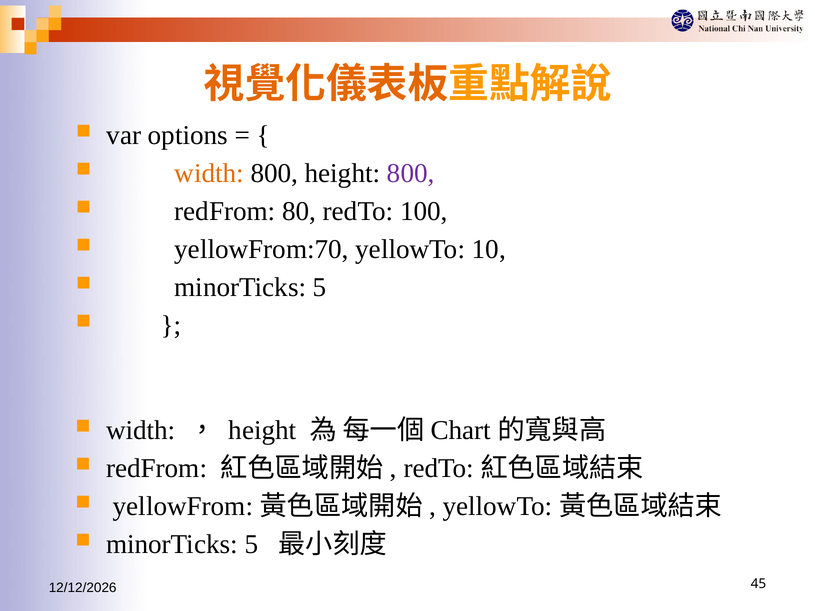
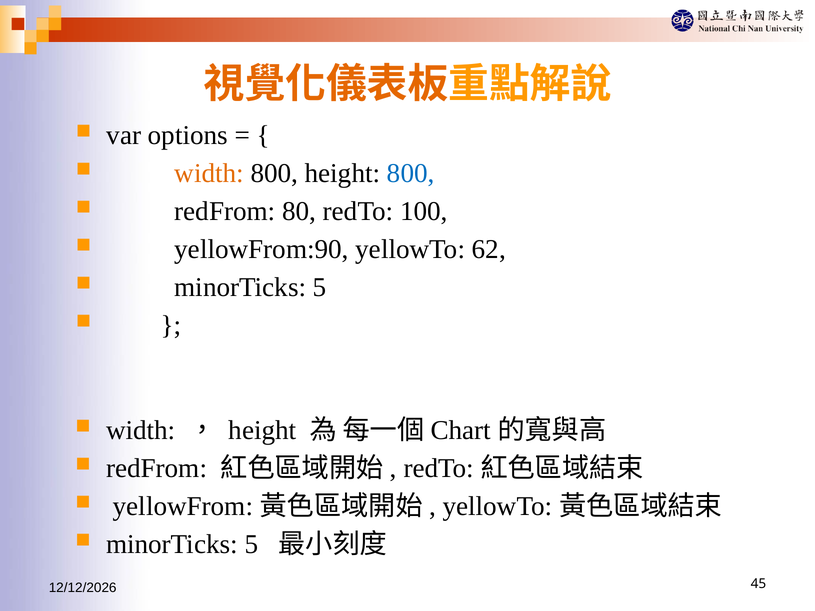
800 colour: purple -> blue (411, 173)
yellowFrom:70: yellowFrom:70 -> yellowFrom:90 (262, 249)
10: 10 -> 62 (489, 249)
